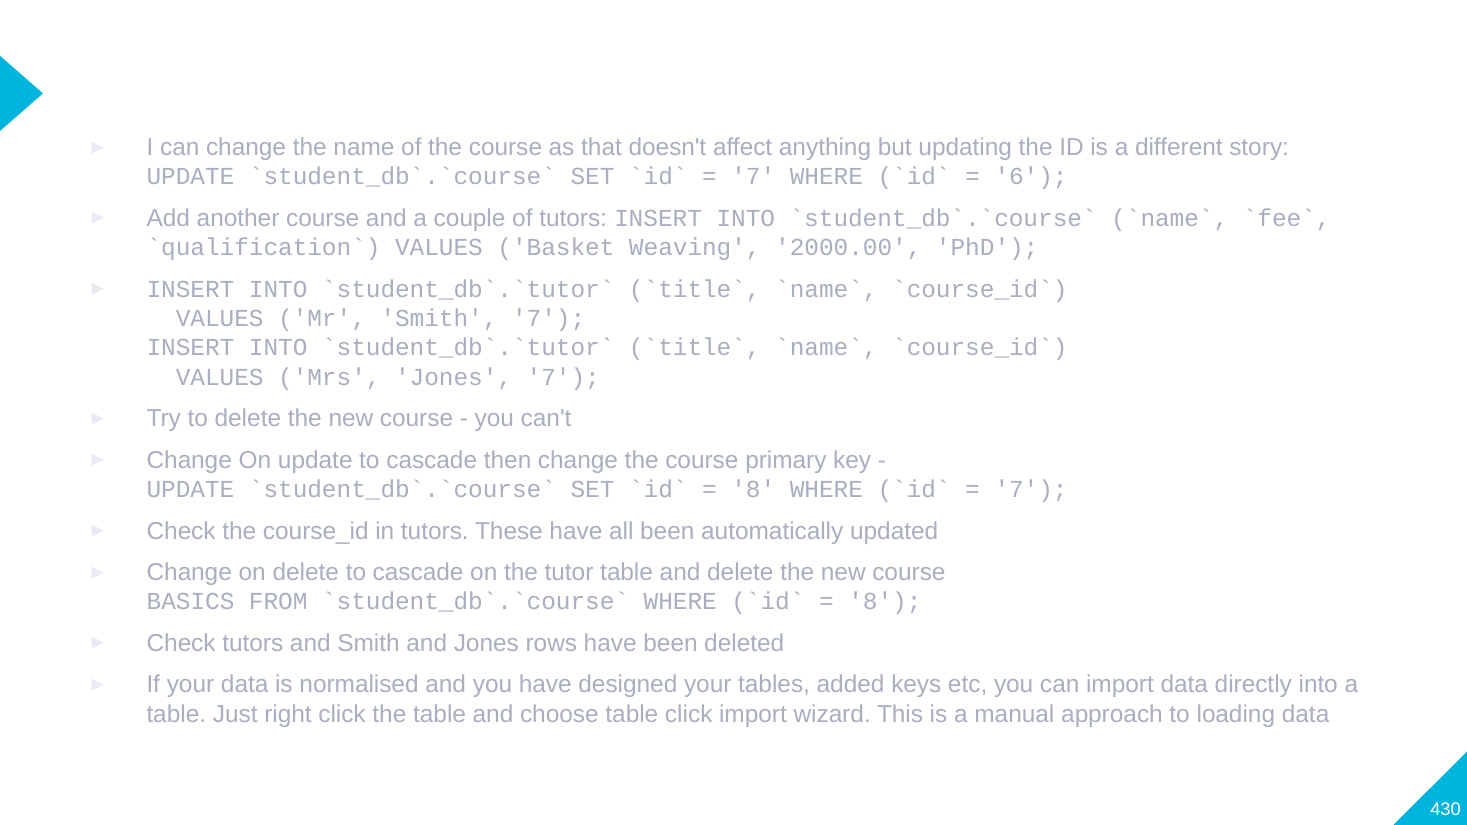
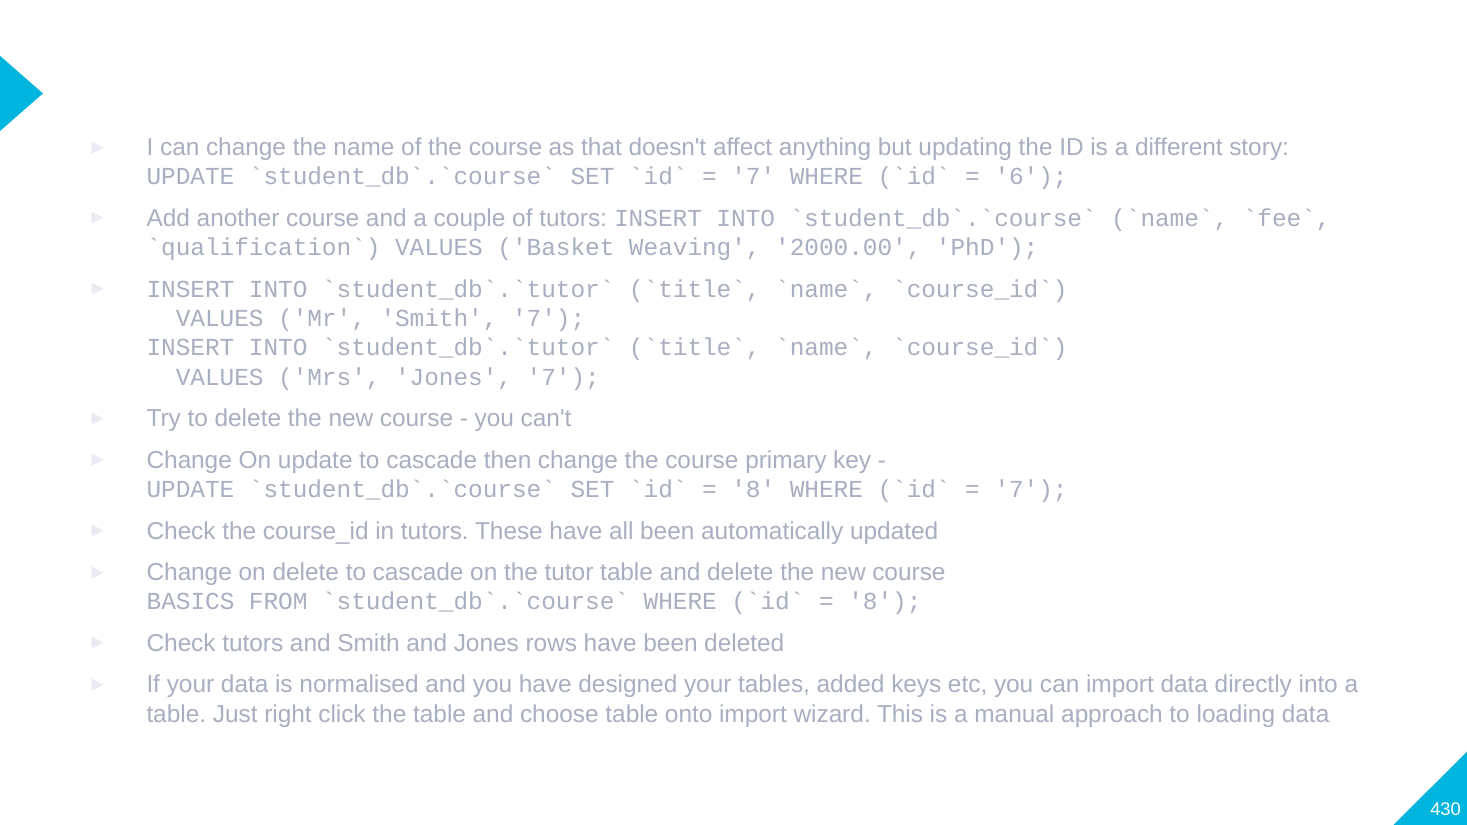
table click: click -> onto (689, 714)
